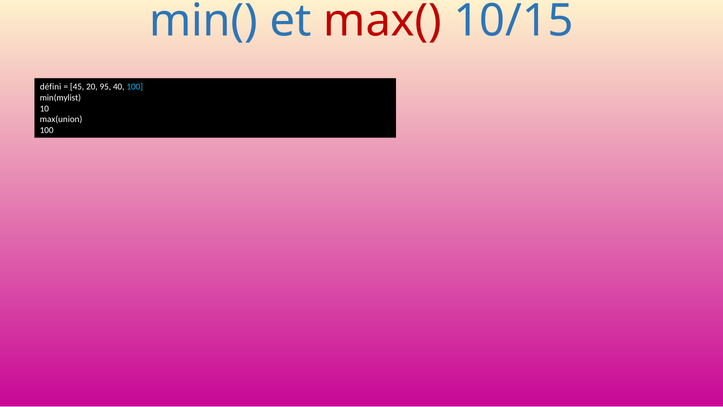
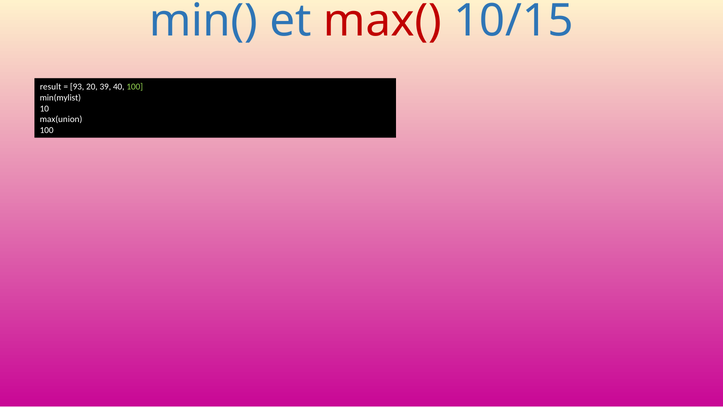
défini: défini -> result (51, 87)
45: 45 -> 93 (77, 87)
95: 95 -> 39 (105, 87)
100 colour: light blue -> light green (135, 87)
